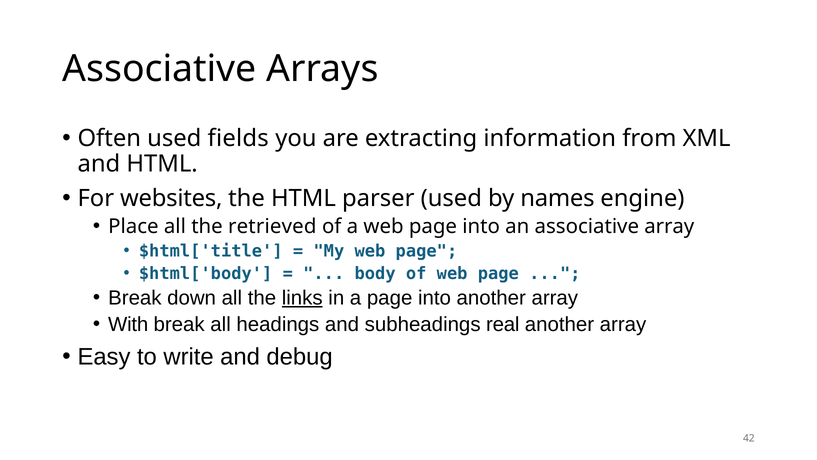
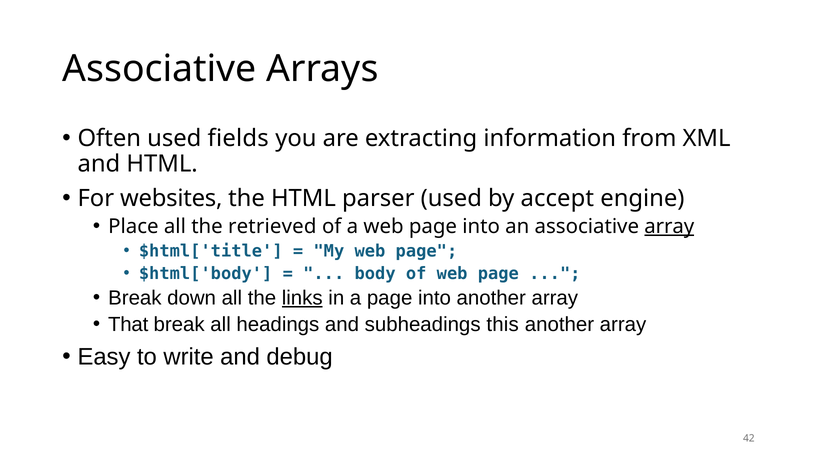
names: names -> accept (557, 198)
array underline: none -> present (669, 226)
With: With -> That (128, 324)
real: real -> this (503, 324)
